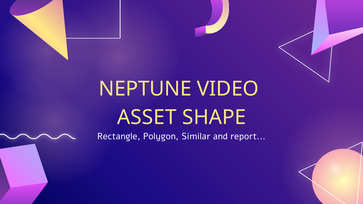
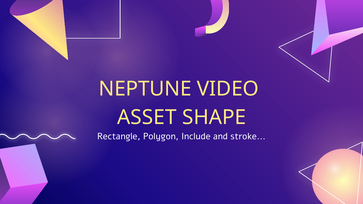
Similar: Similar -> Include (196, 137)
report: report -> stroke (248, 137)
